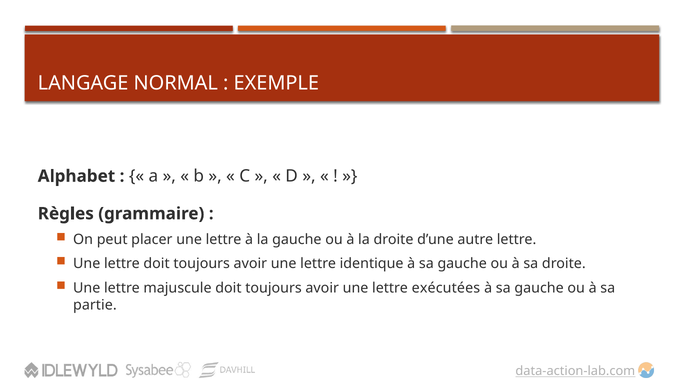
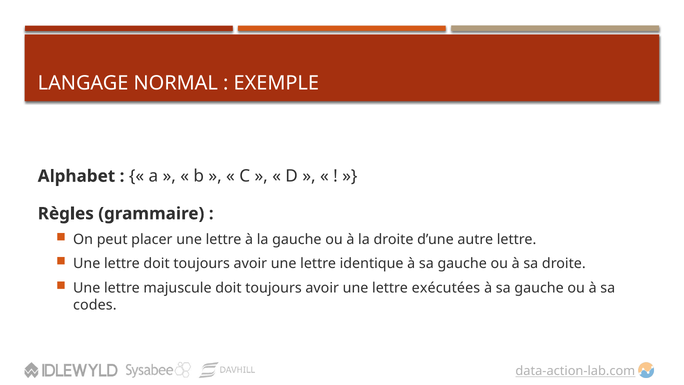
partie: partie -> codes (95, 305)
